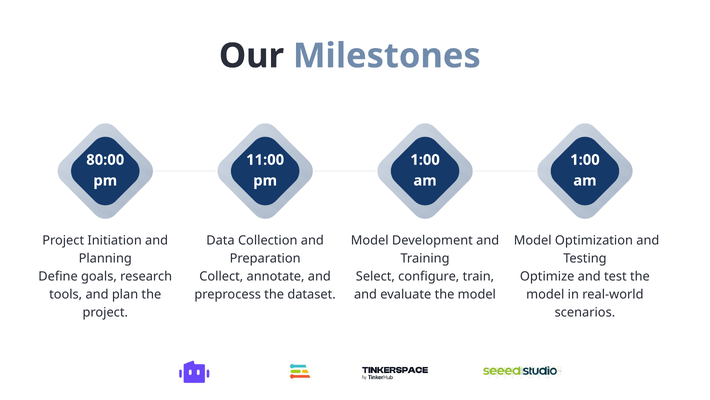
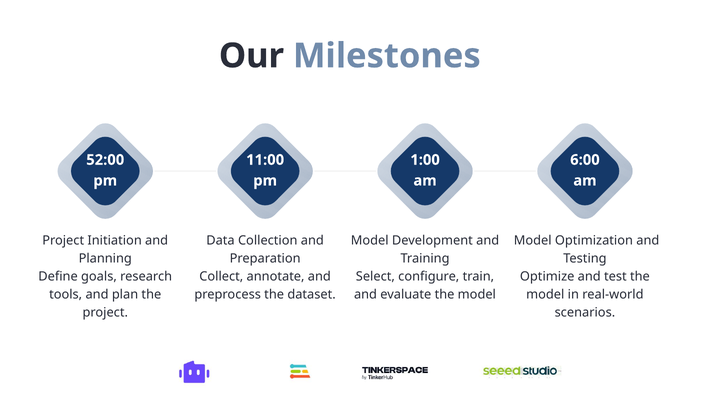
80:00: 80:00 -> 52:00 (105, 160)
1:00: 1:00 -> 6:00 (585, 160)
